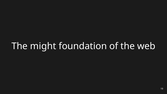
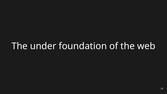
might: might -> under (43, 46)
